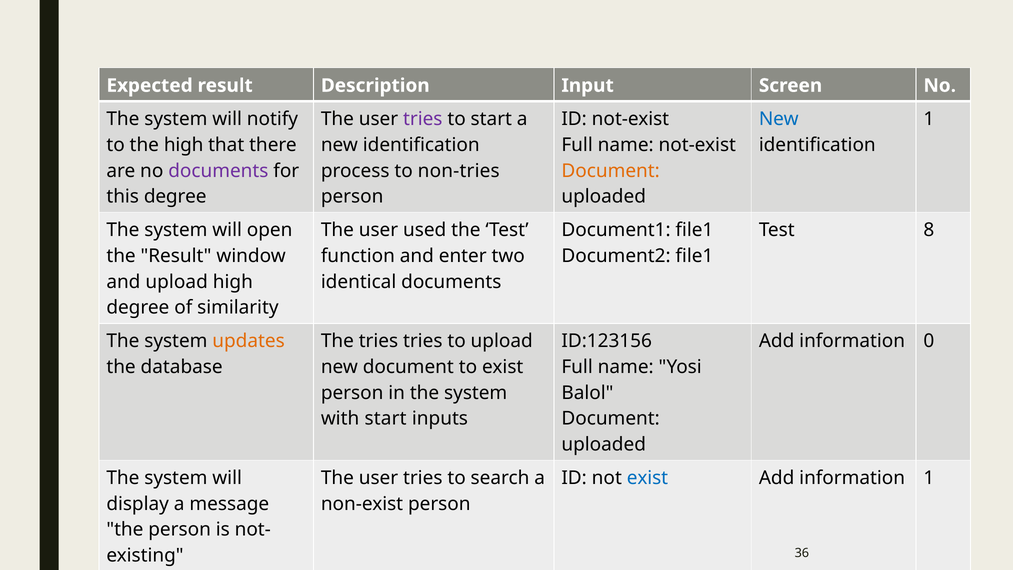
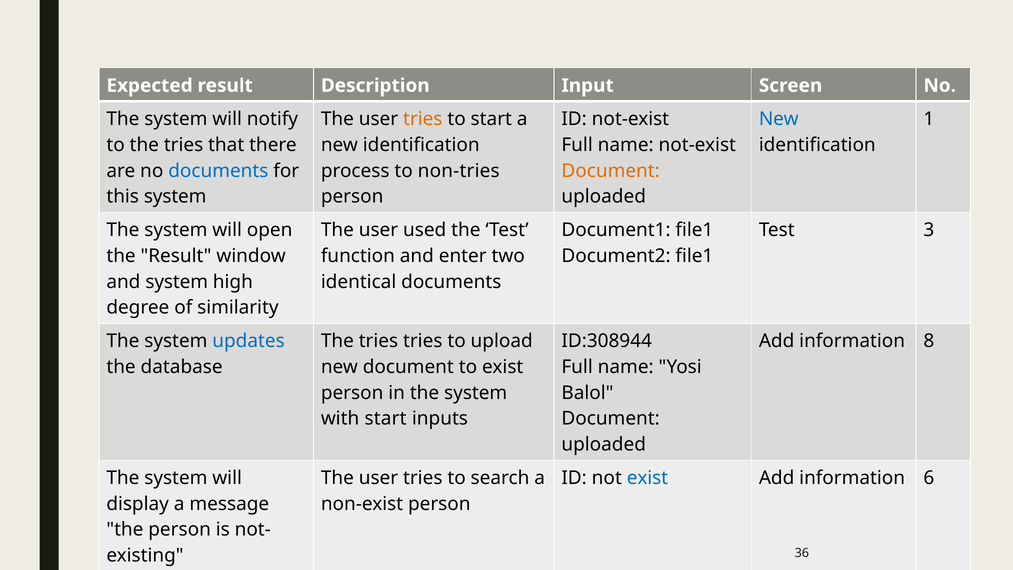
tries colour: purple -> orange (423, 119)
to the high: high -> tries (184, 145)
documents colour: purple -> blue (218, 171)
this degree: degree -> system (175, 197)
8: 8 -> 3 (929, 230)
and upload: upload -> system (177, 282)
updates colour: orange -> blue (249, 341)
ID:123156: ID:123156 -> ID:308944 (607, 341)
0: 0 -> 8 (929, 341)
information 1: 1 -> 6 (929, 478)
